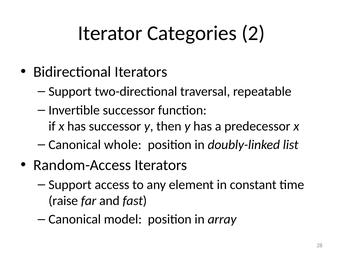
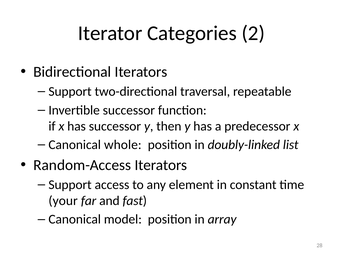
raise: raise -> your (63, 201)
